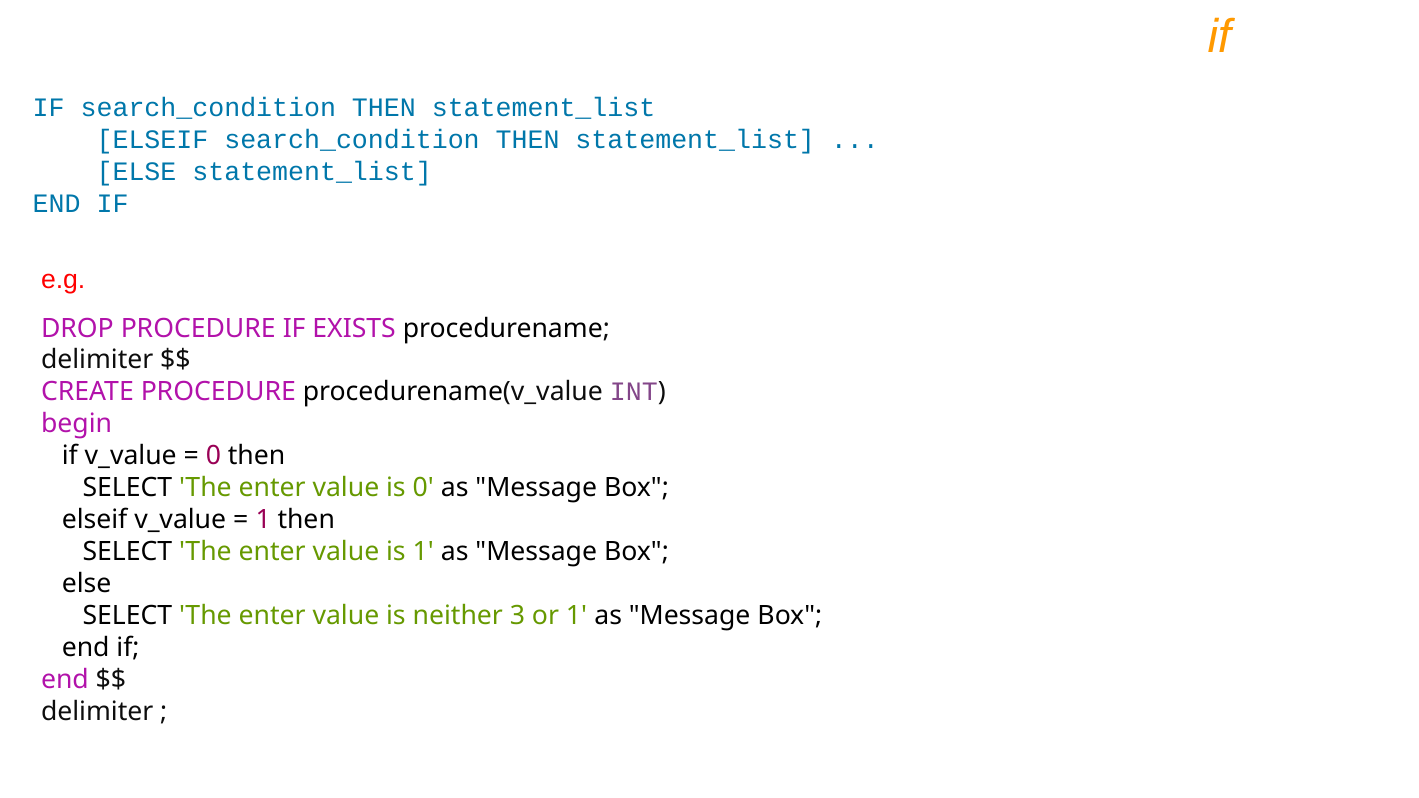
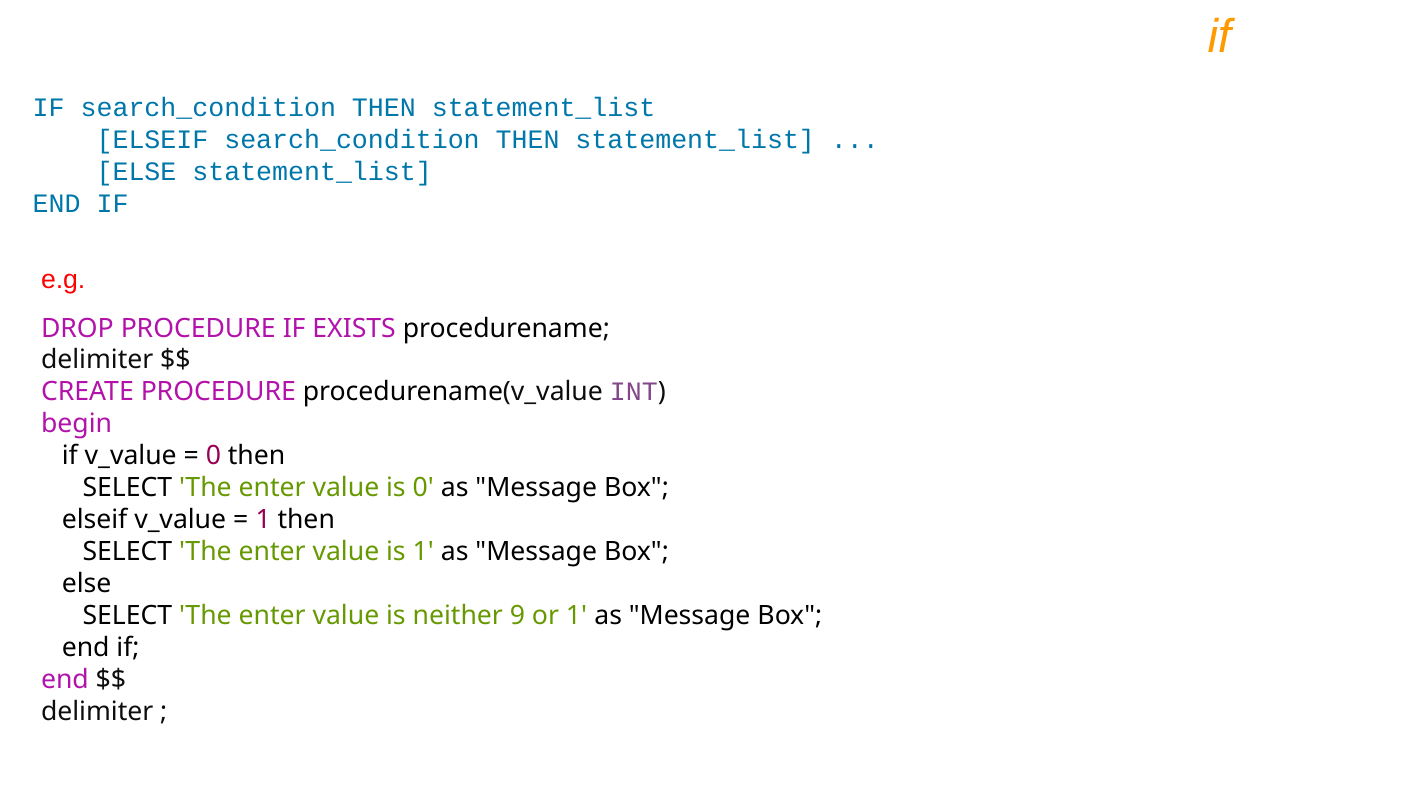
3: 3 -> 9 (517, 616)
